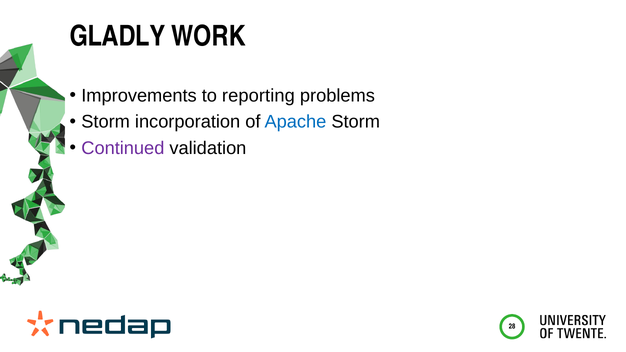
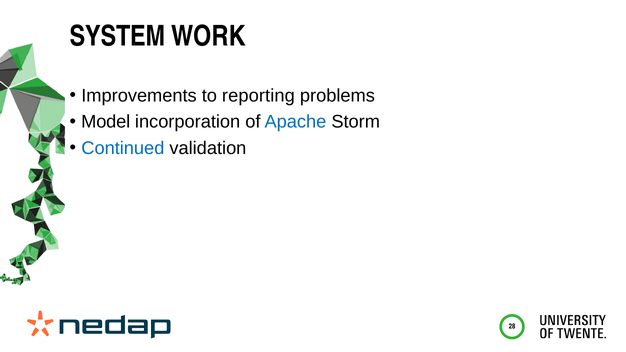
GLADLY: GLADLY -> SYSTEM (117, 36)
Storm: Storm -> Model (106, 122)
Continued colour: purple -> blue (123, 148)
